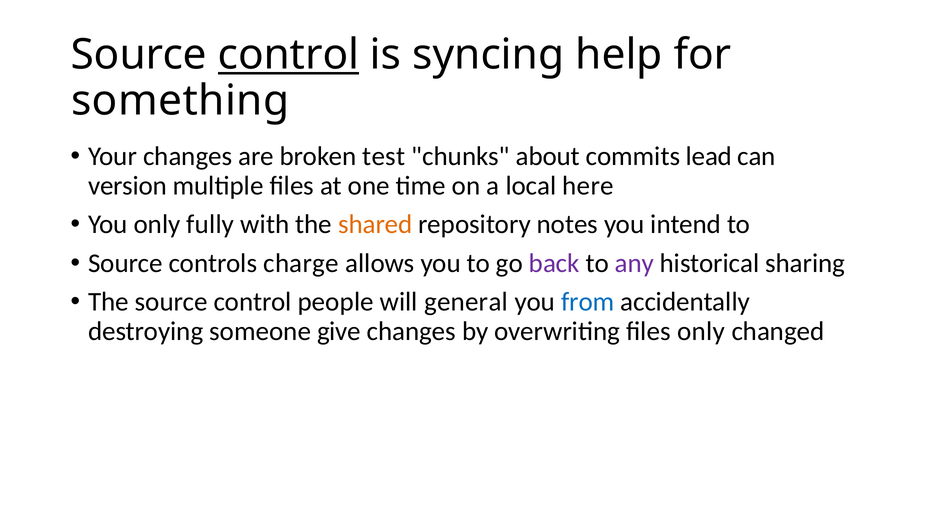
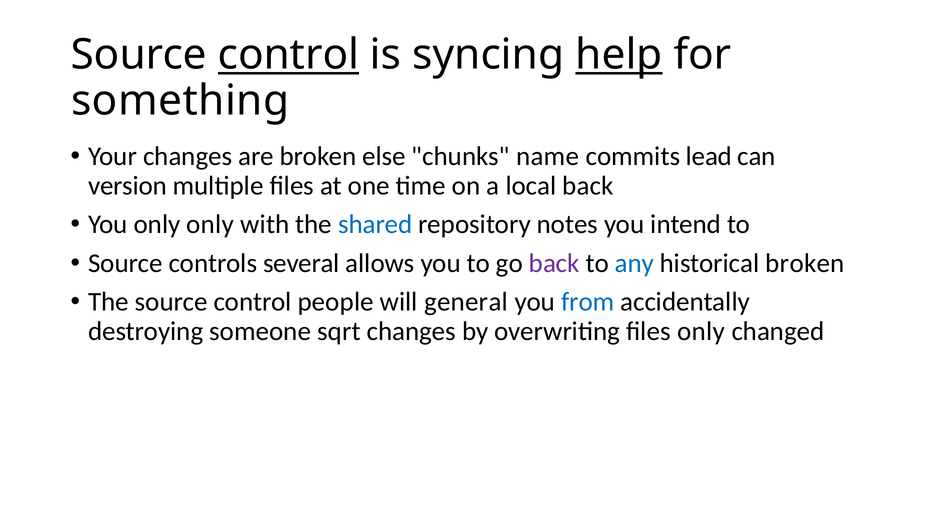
help underline: none -> present (619, 55)
test: test -> else (384, 157)
about: about -> name (548, 157)
local here: here -> back (588, 186)
only fully: fully -> only (210, 225)
shared colour: orange -> blue (375, 225)
charge: charge -> several (301, 263)
any colour: purple -> blue (634, 263)
historical sharing: sharing -> broken (805, 263)
give: give -> sqrt (339, 331)
